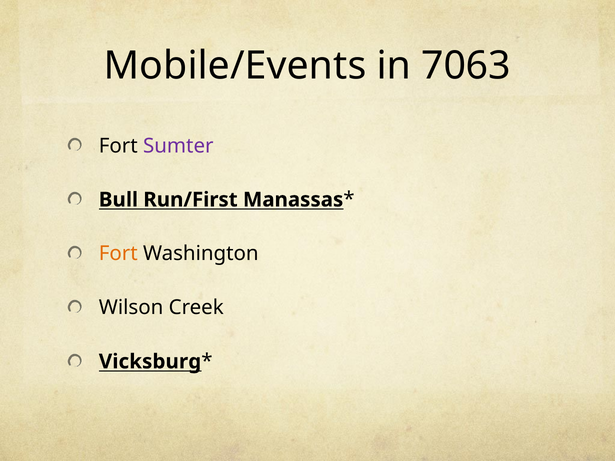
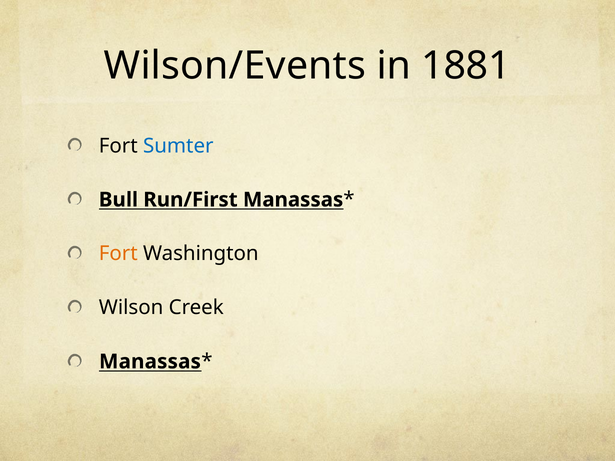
Mobile/Events: Mobile/Events -> Wilson/Events (235, 66)
7063: 7063 -> 1881 (466, 66)
Sumter colour: purple -> blue (178, 146)
Vicksburg: Vicksburg -> Manassas (150, 362)
